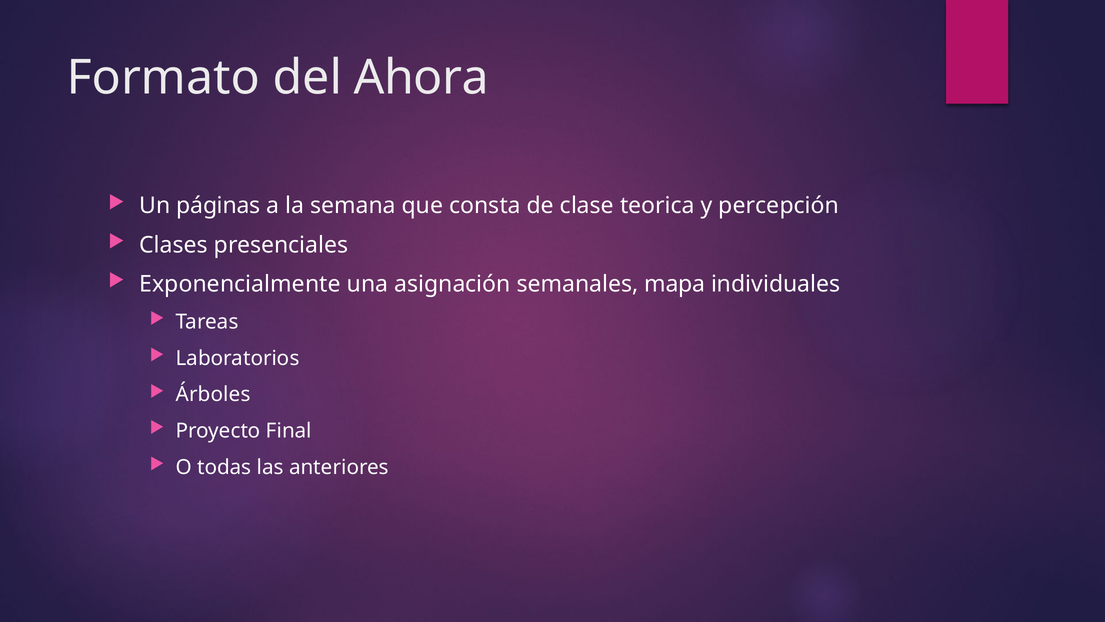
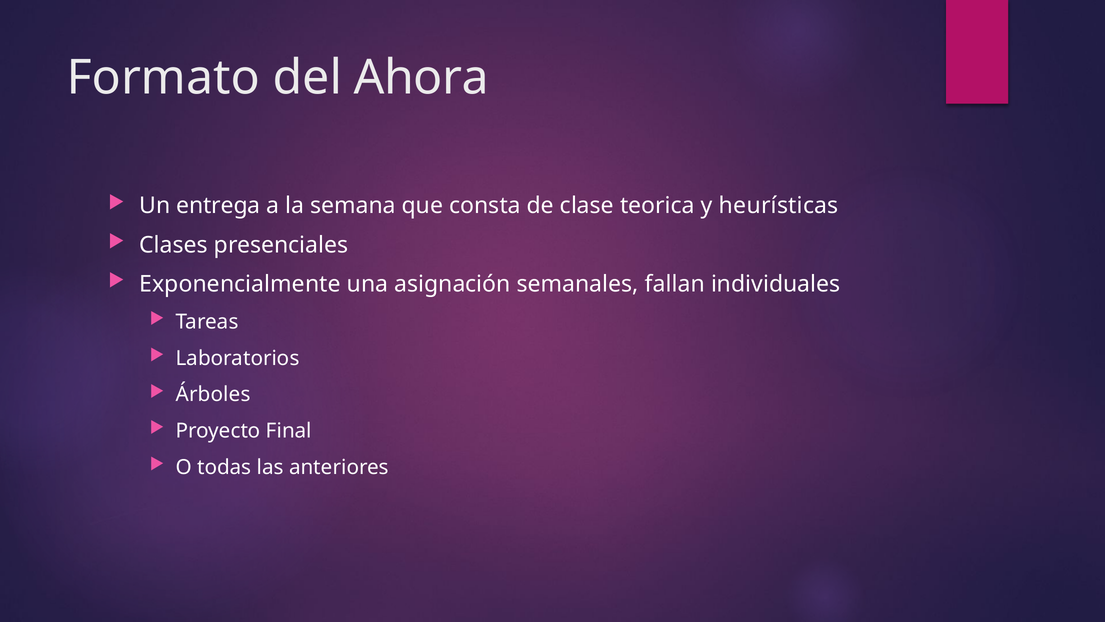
páginas: páginas -> entrega (218, 206)
percepción: percepción -> heurísticas (779, 206)
mapa: mapa -> fallan (675, 284)
